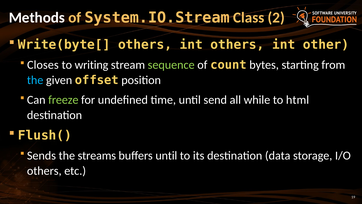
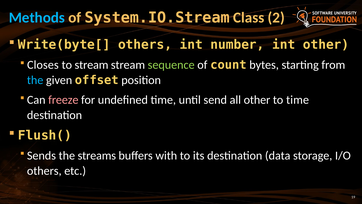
Methods colour: white -> light blue (37, 18)
int others: others -> number (237, 45)
to writing: writing -> stream (92, 65)
freeze colour: light green -> pink (63, 100)
all while: while -> other (257, 100)
to html: html -> time (298, 100)
buffers until: until -> with (166, 155)
